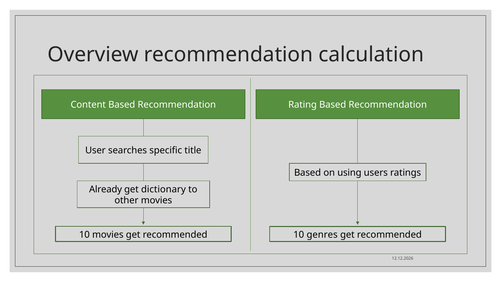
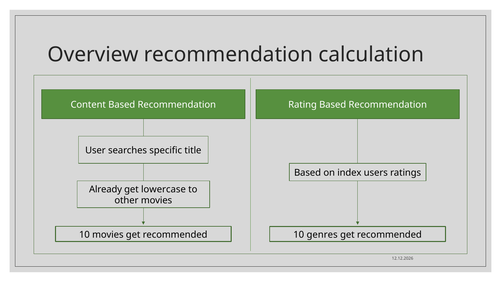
using: using -> index (349, 173)
dictionary: dictionary -> lowercase (163, 189)
